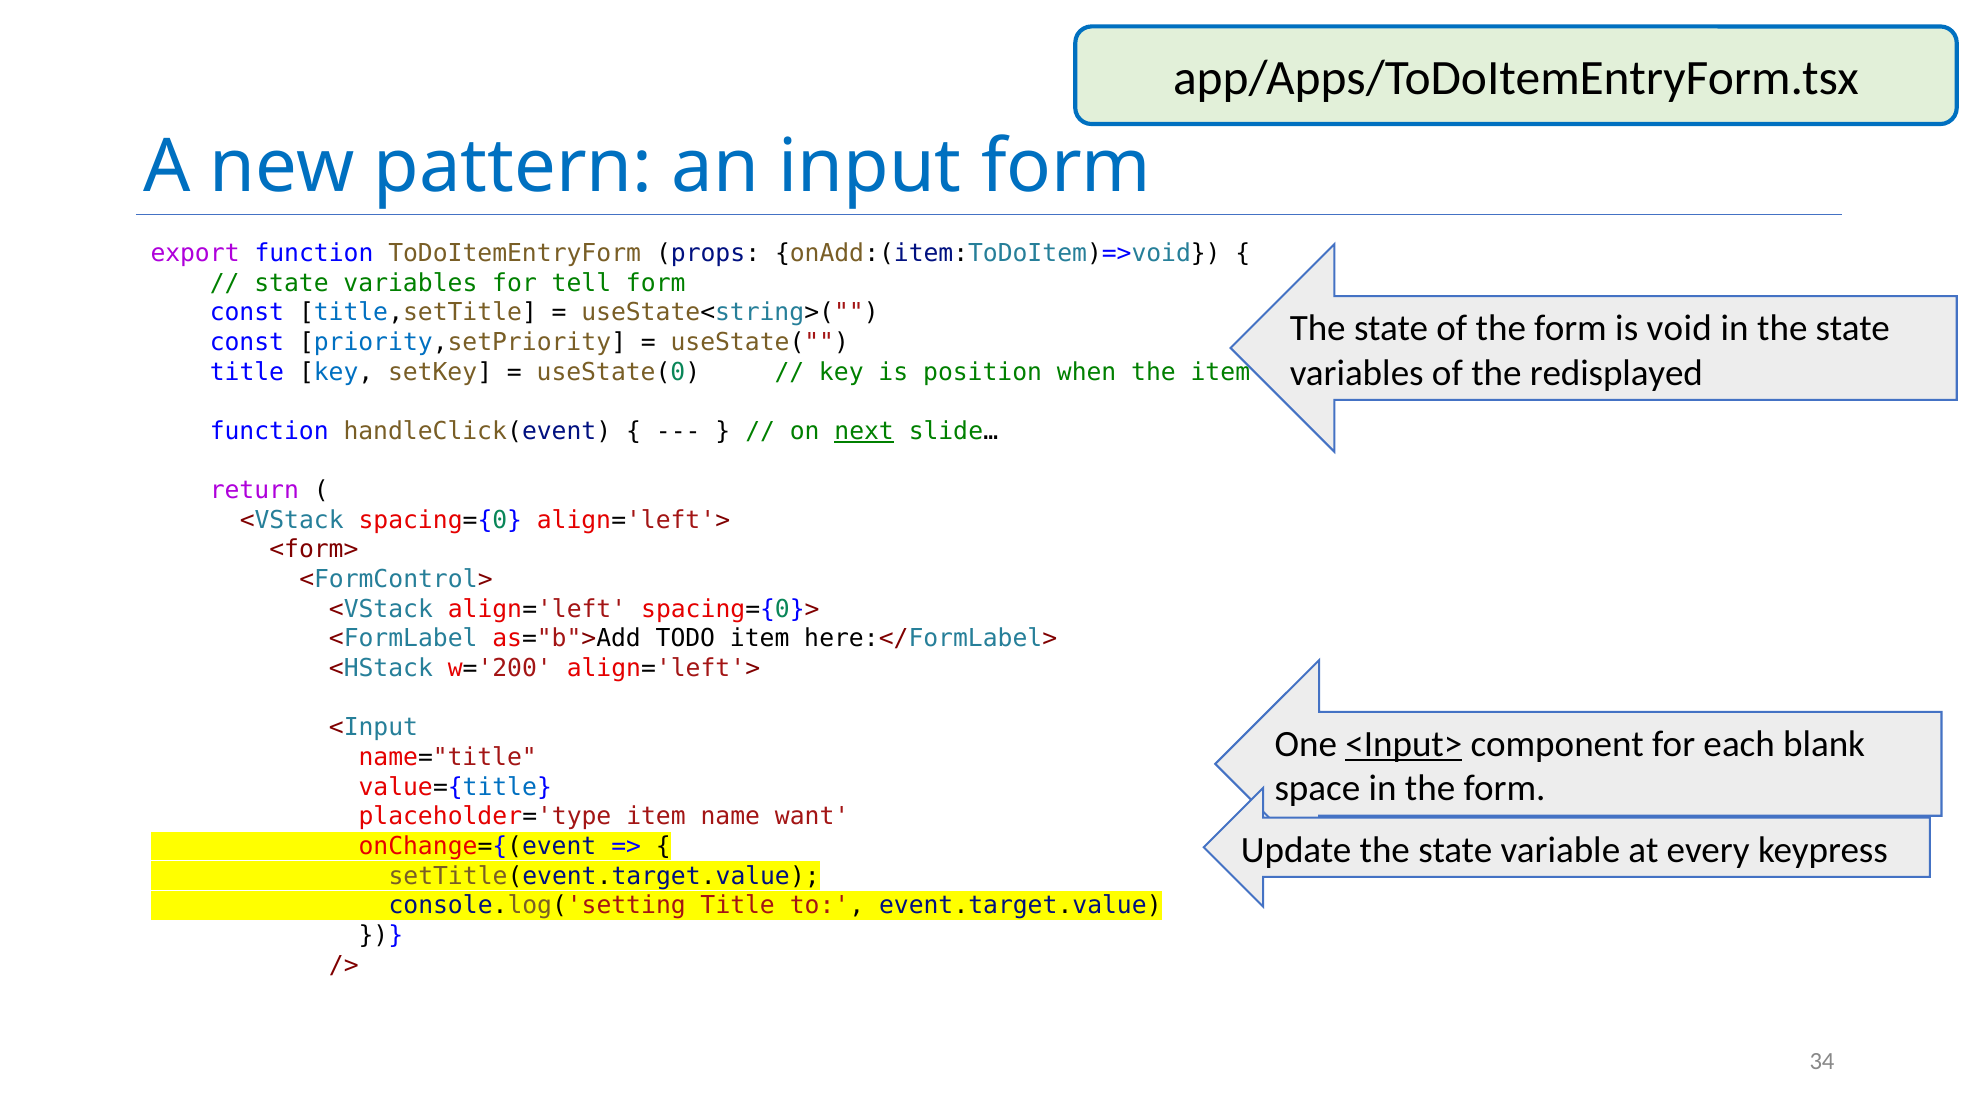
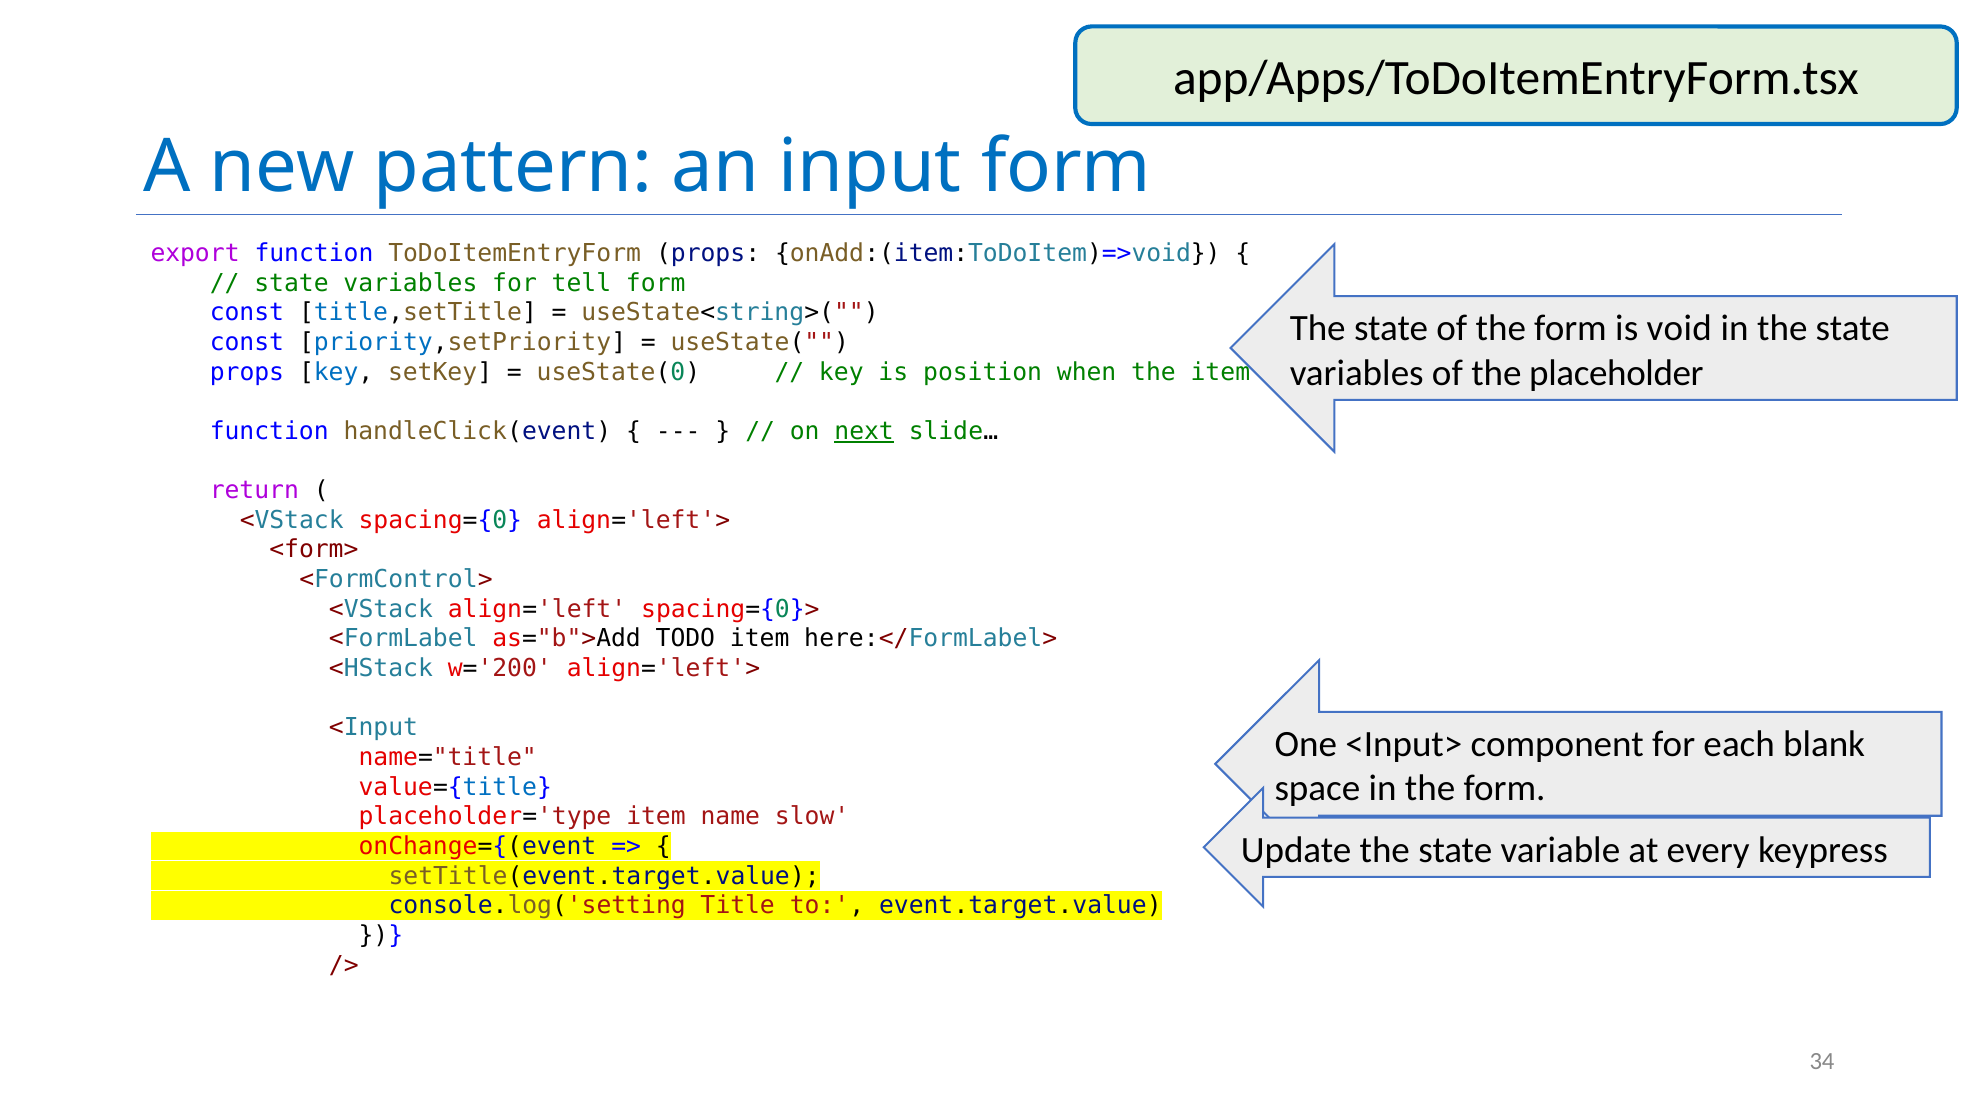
redisplayed: redisplayed -> placeholder (1616, 373)
title: title -> props (247, 372)
<Input> underline: present -> none (1404, 745)
want: want -> slow (812, 817)
